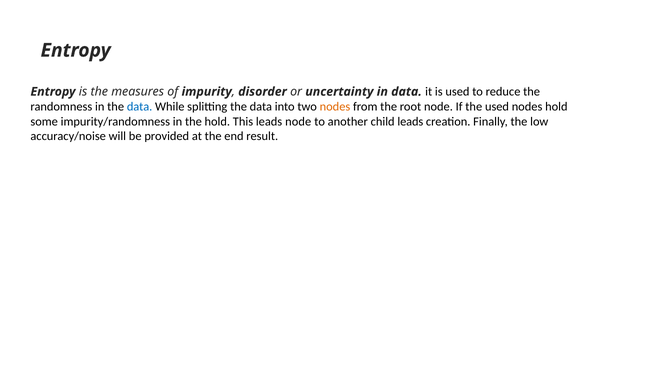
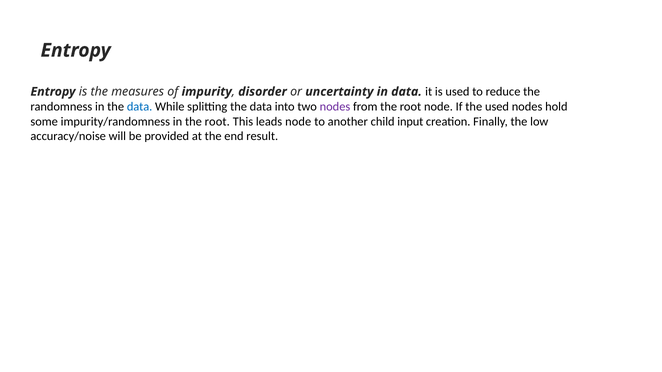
nodes colour: orange -> purple (335, 107)
in the hold: hold -> root (217, 122)
child leads: leads -> input (410, 122)
